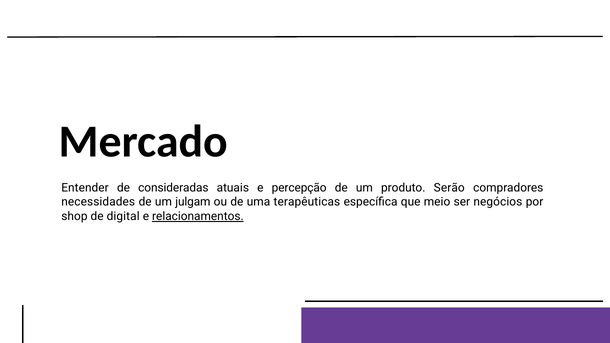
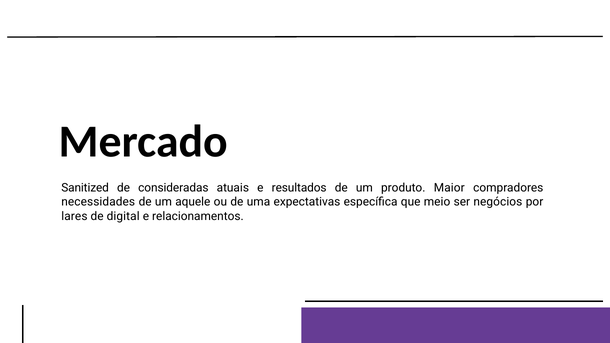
Entender: Entender -> Sanitized (85, 188)
percepção: percepção -> resultados (299, 188)
Serão: Serão -> Maior (449, 188)
julgam: julgam -> aquele (193, 202)
terapêuticas: terapêuticas -> expectativas (307, 202)
shop: shop -> lares (74, 216)
relacionamentos underline: present -> none (198, 216)
